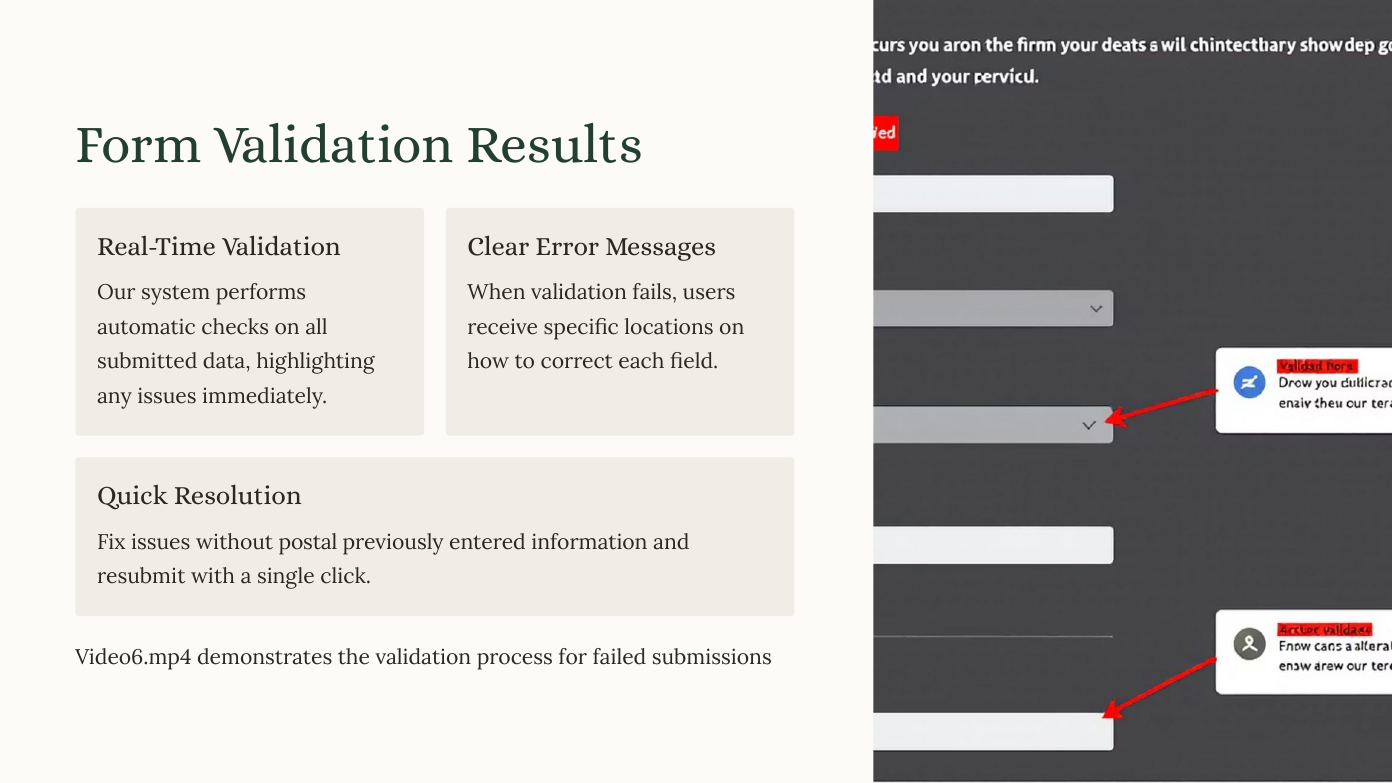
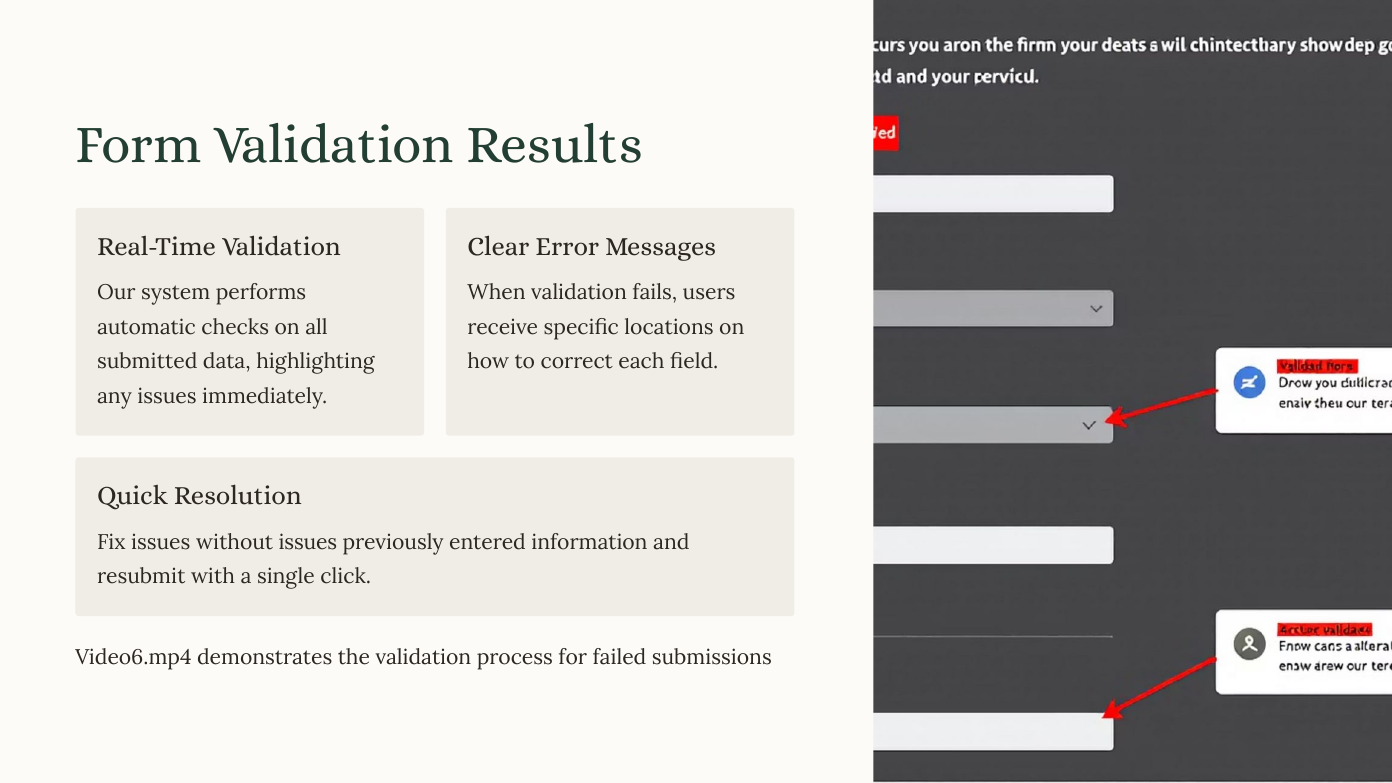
without postal: postal -> issues (308, 542)
